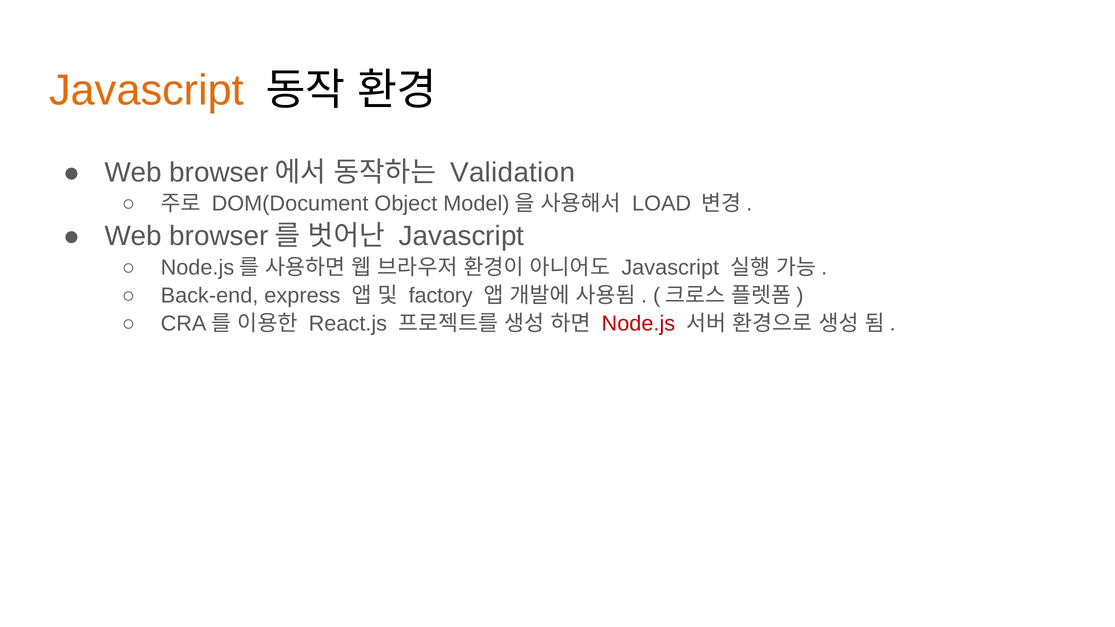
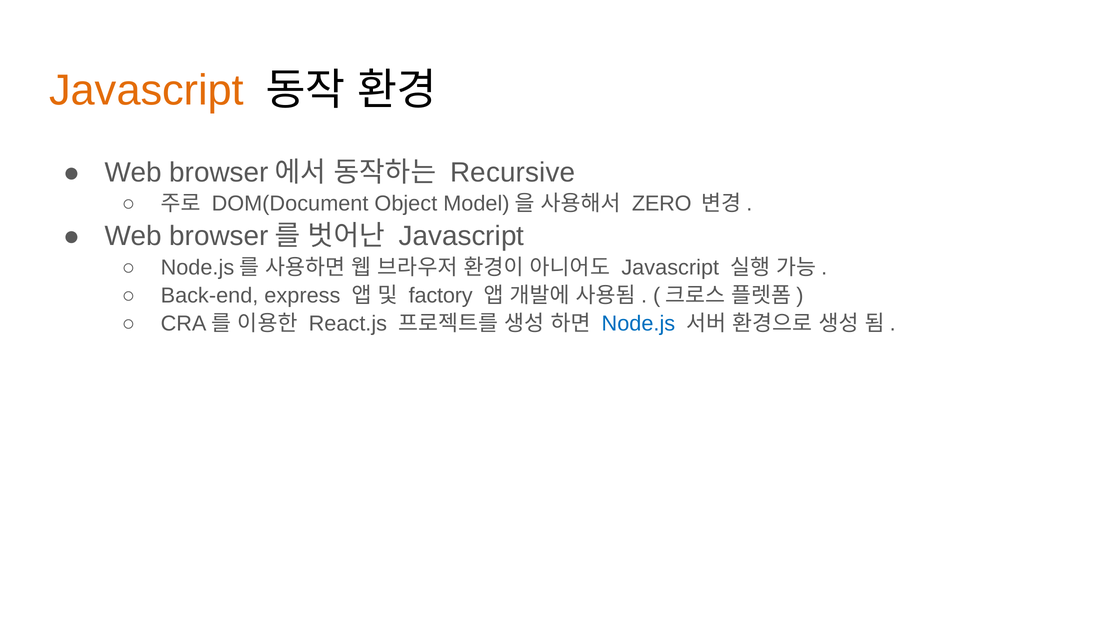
Validation: Validation -> Recursive (513, 172)
LOAD: LOAD -> ZERO (662, 204)
Node.js colour: red -> blue (638, 324)
